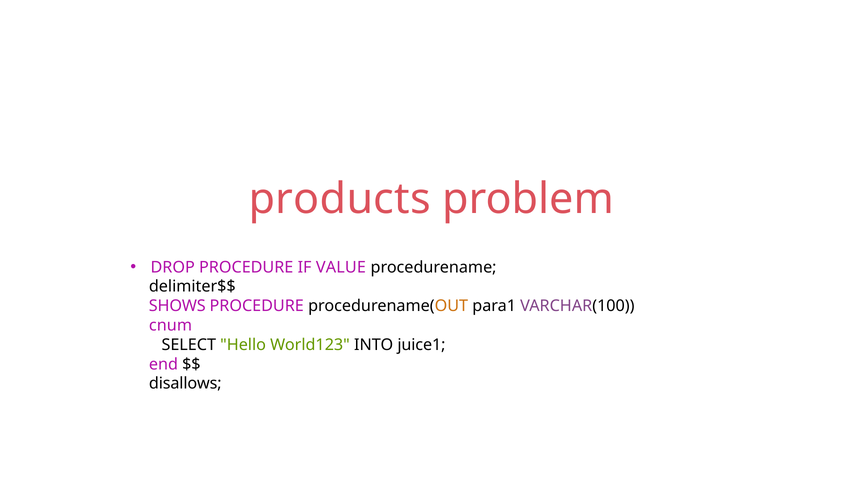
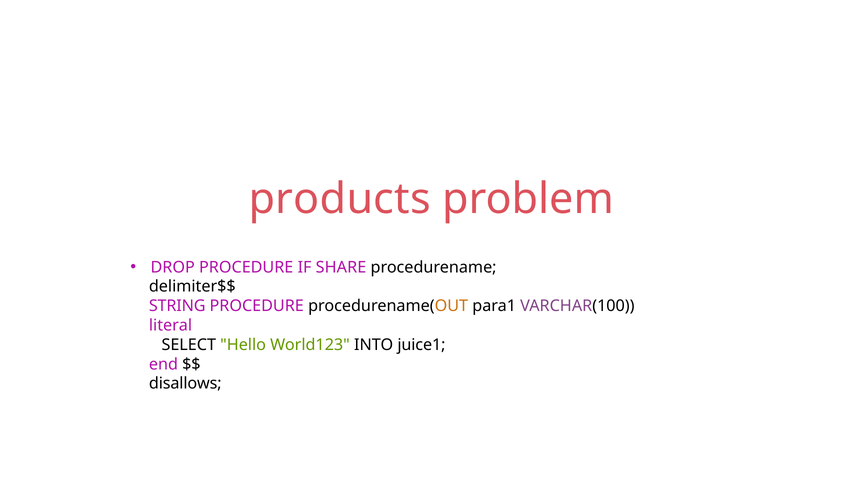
VALUE: VALUE -> SHARE (341, 267)
SHOWS: SHOWS -> STRING (177, 306)
cnum: cnum -> literal (171, 326)
